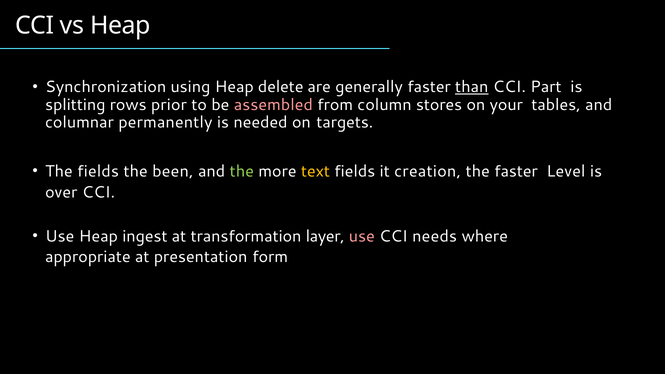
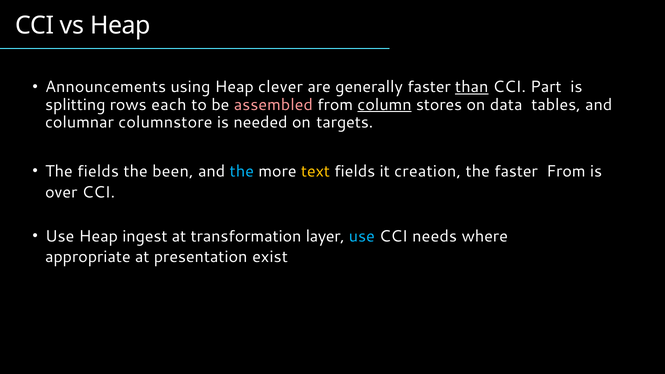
Synchronization: Synchronization -> Announcements (106, 87)
delete: delete -> clever (281, 87)
prior: prior -> each (169, 105)
column underline: none -> present (385, 105)
your: your -> data (506, 105)
permanently: permanently -> columnstore (165, 122)
the colour: light green -> light blue (242, 171)
faster Level: Level -> From (566, 171)
use colour: pink -> light blue (362, 236)
form: form -> exist (270, 257)
